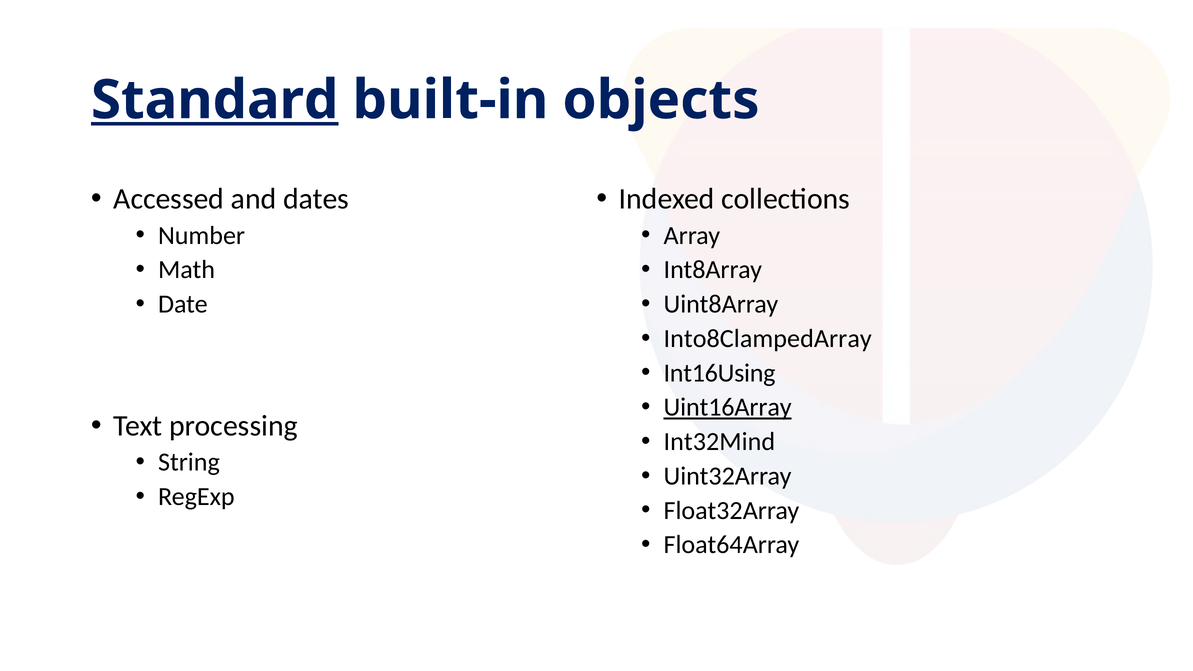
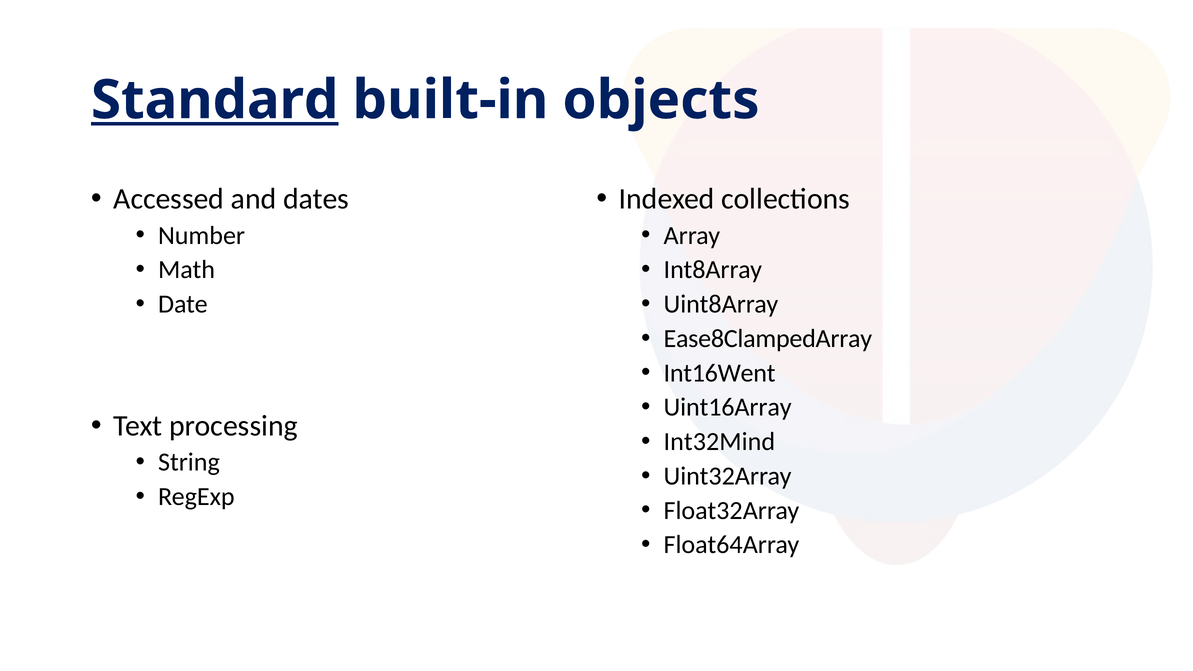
Into8ClampedArray: Into8ClampedArray -> Ease8ClampedArray (768, 339)
Int16Using: Int16Using -> Int16Went (720, 373)
Uint16Array underline: present -> none (728, 407)
